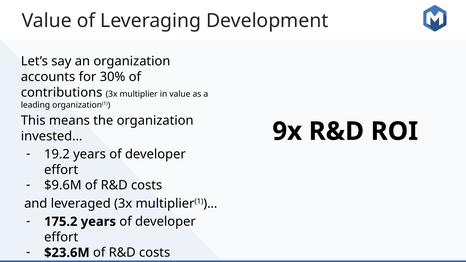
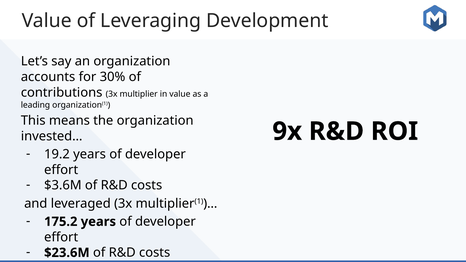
$9.6M: $9.6M -> $3.6M (63, 185)
